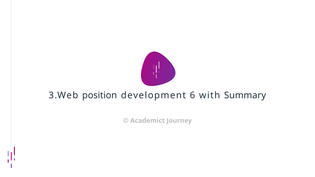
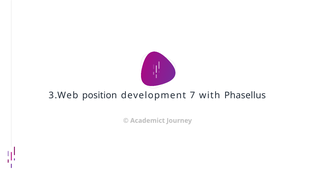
6: 6 -> 7 (192, 95)
Summary: Summary -> Phasellus (245, 95)
